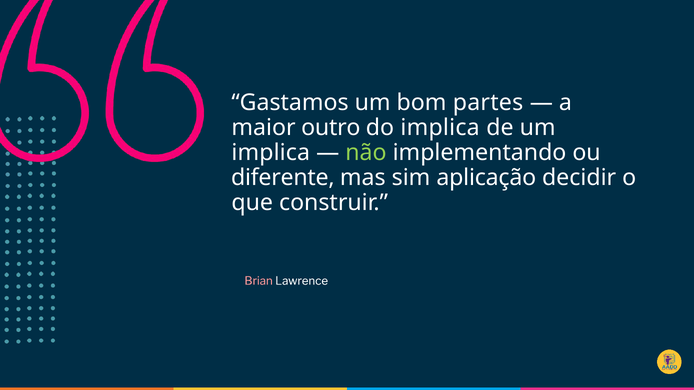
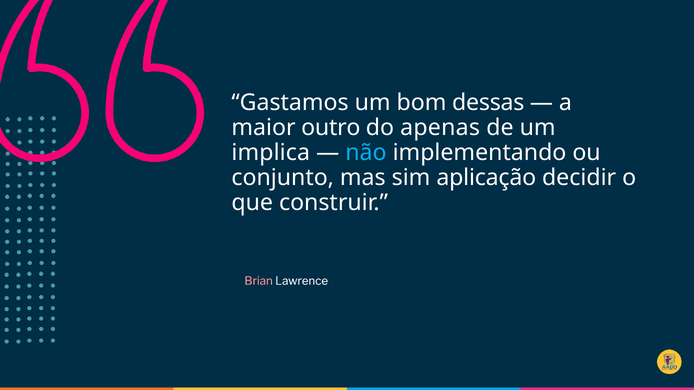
partes: partes -> dessas (488, 103)
do implica: implica -> apenas (440, 128)
não colour: light green -> light blue (366, 153)
diferente: diferente -> conjunto (283, 178)
